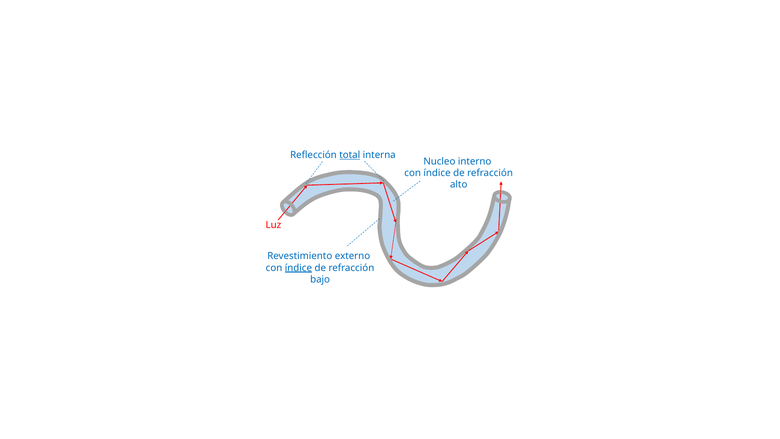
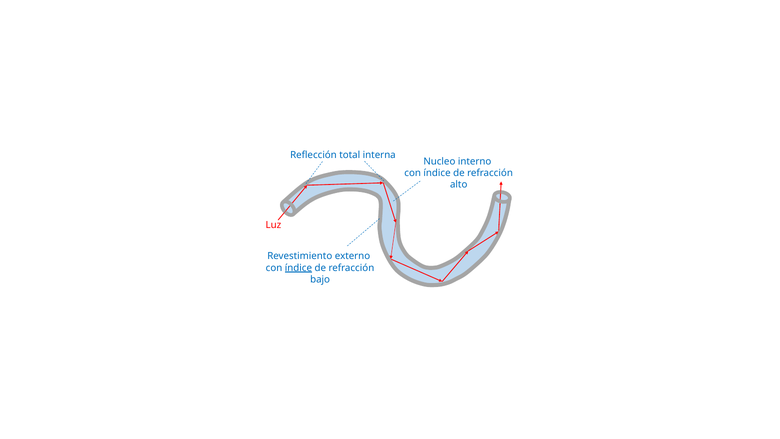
total underline: present -> none (350, 155)
